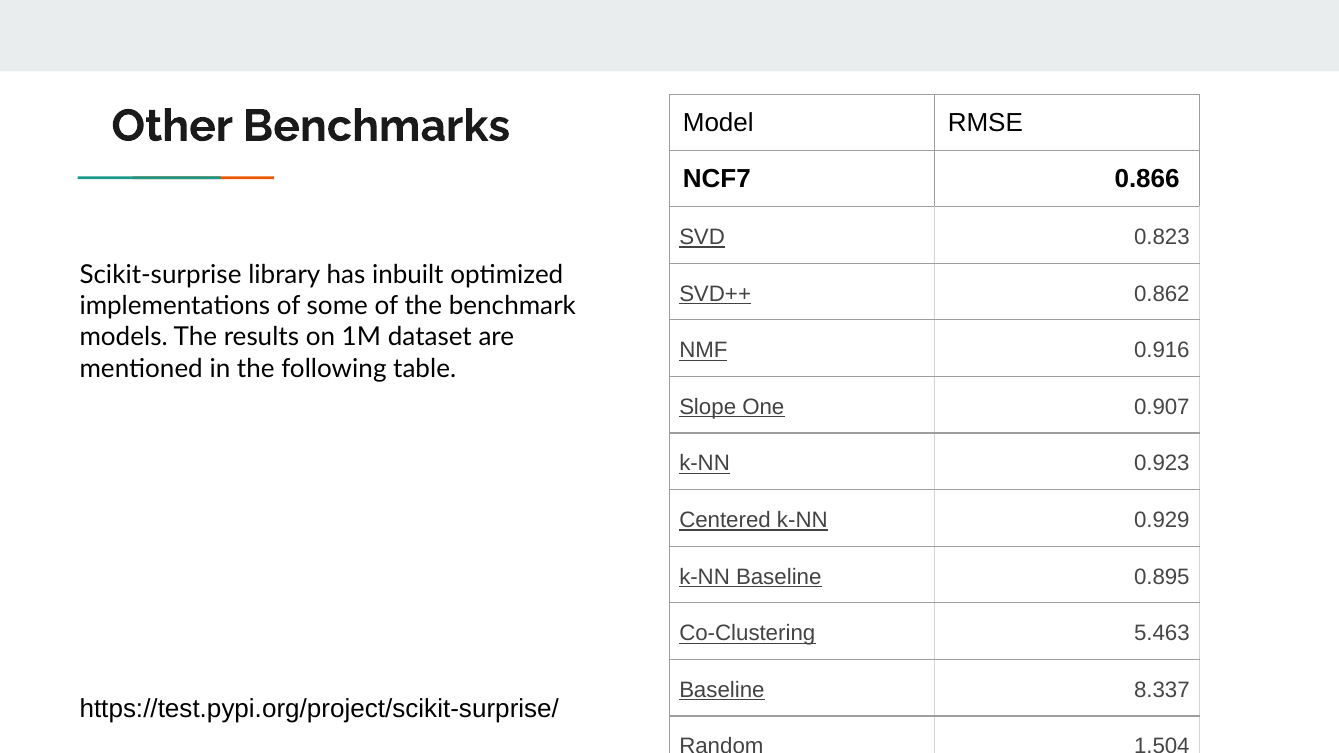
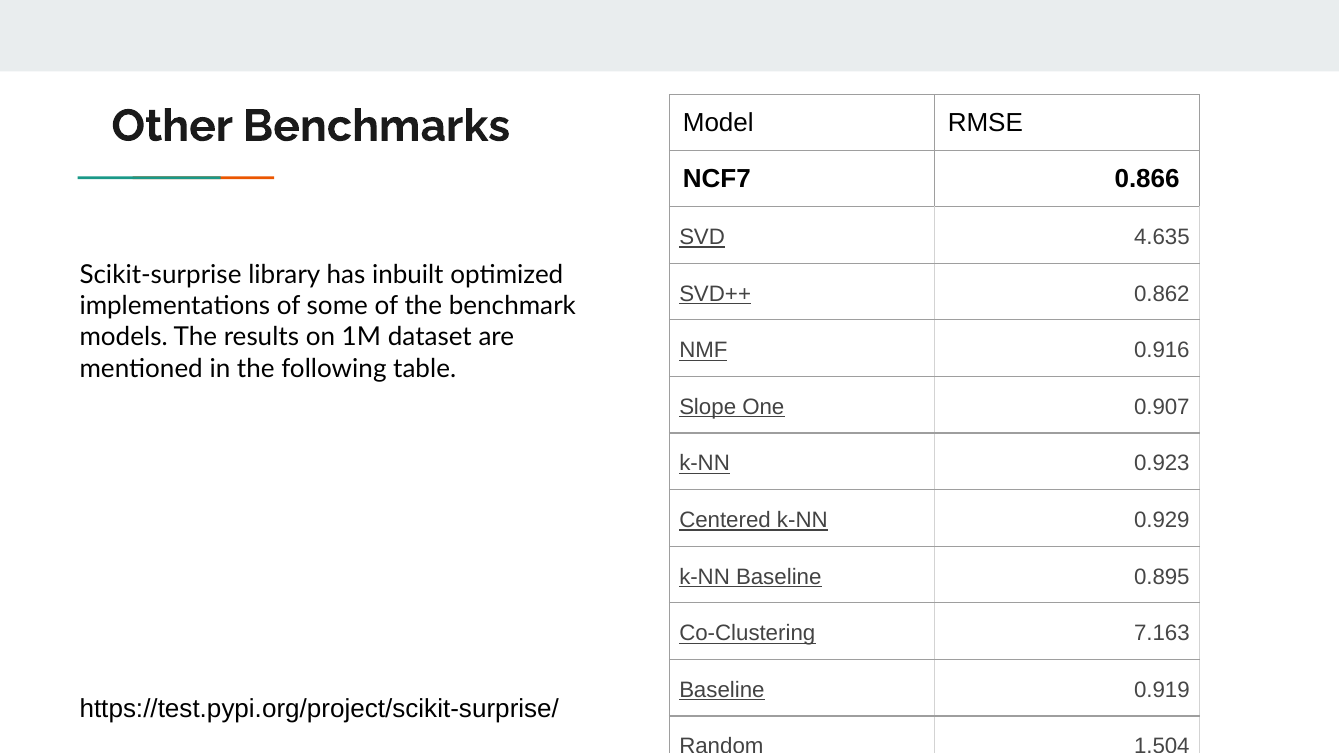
0.823: 0.823 -> 4.635 (1162, 237)
5.463: 5.463 -> 7.163 (1162, 634)
8.337: 8.337 -> 0.919 (1162, 690)
